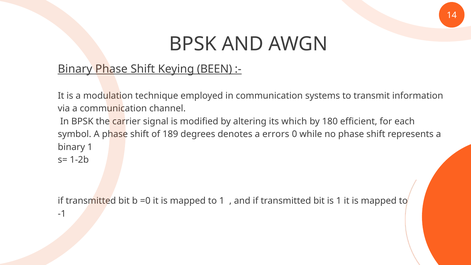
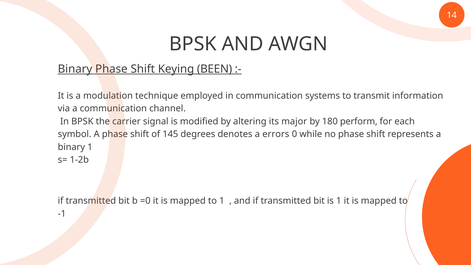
which: which -> major (294, 121)
efficient: efficient -> perform (359, 121)
189: 189 -> 145 (170, 134)
